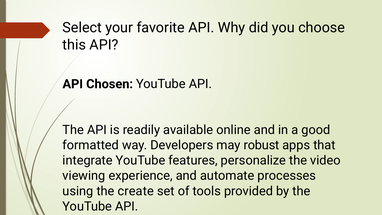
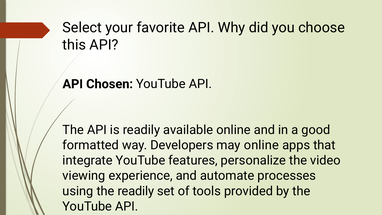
may robust: robust -> online (261, 145)
the create: create -> readily (136, 191)
